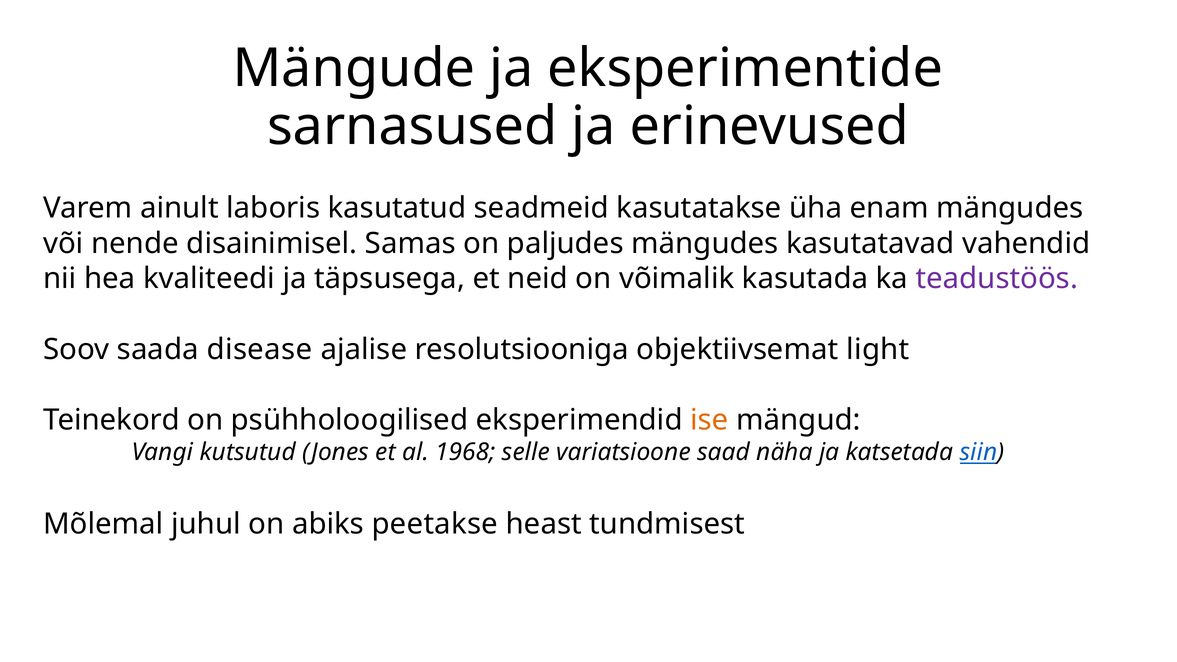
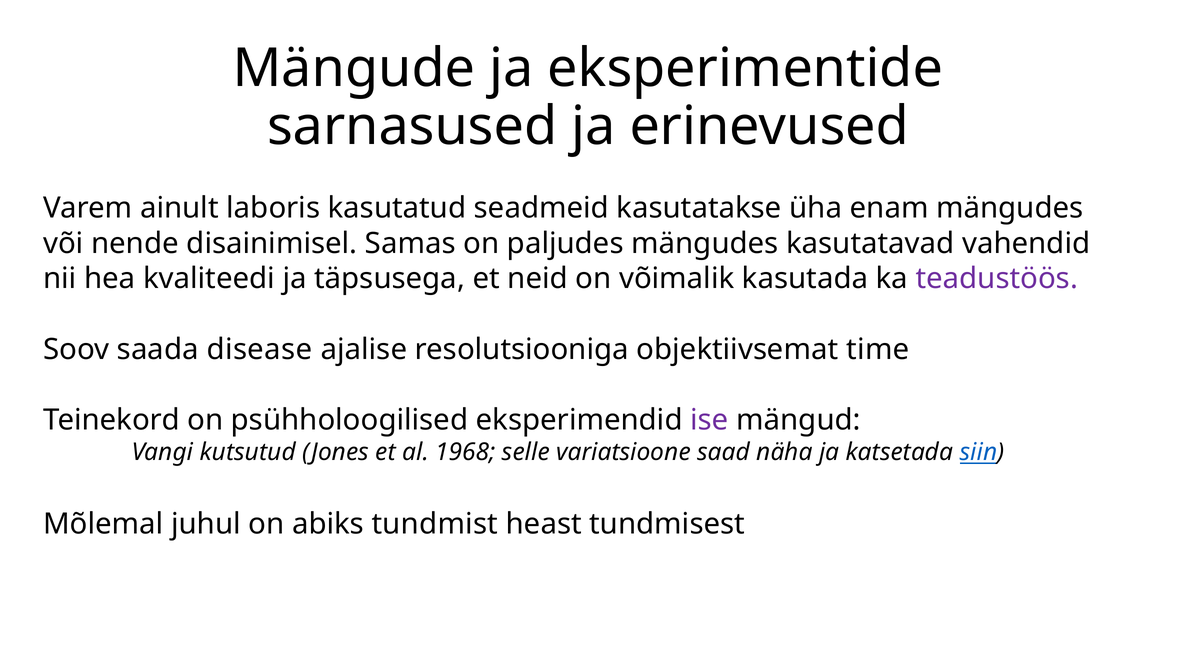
light: light -> time (878, 349)
ise colour: orange -> purple (709, 420)
peetakse: peetakse -> tundmist (435, 524)
